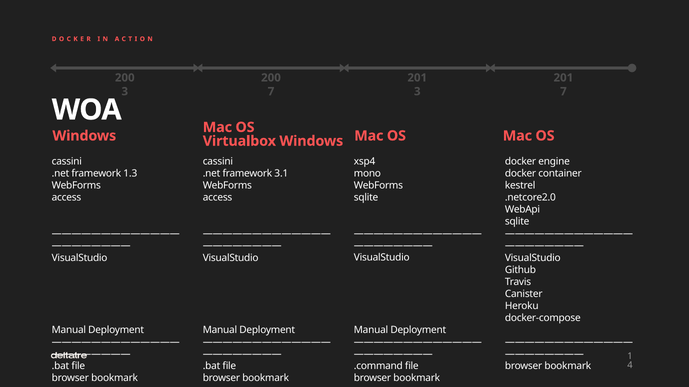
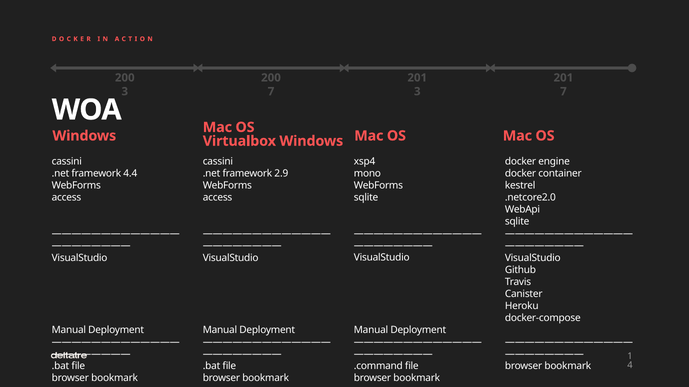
1.3: 1.3 -> 4.4 (130, 174)
3.1: 3.1 -> 2.9 (281, 174)
